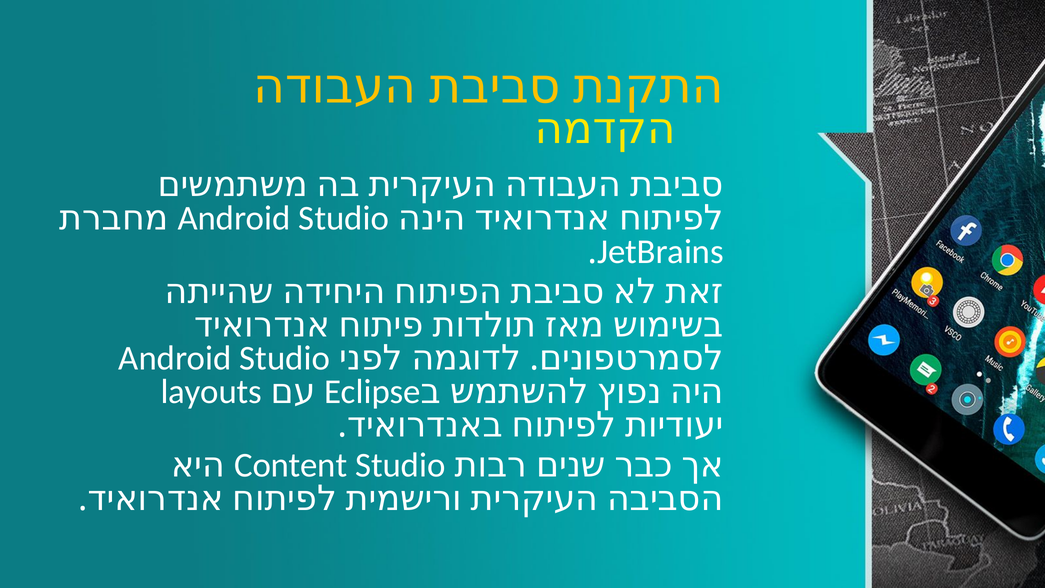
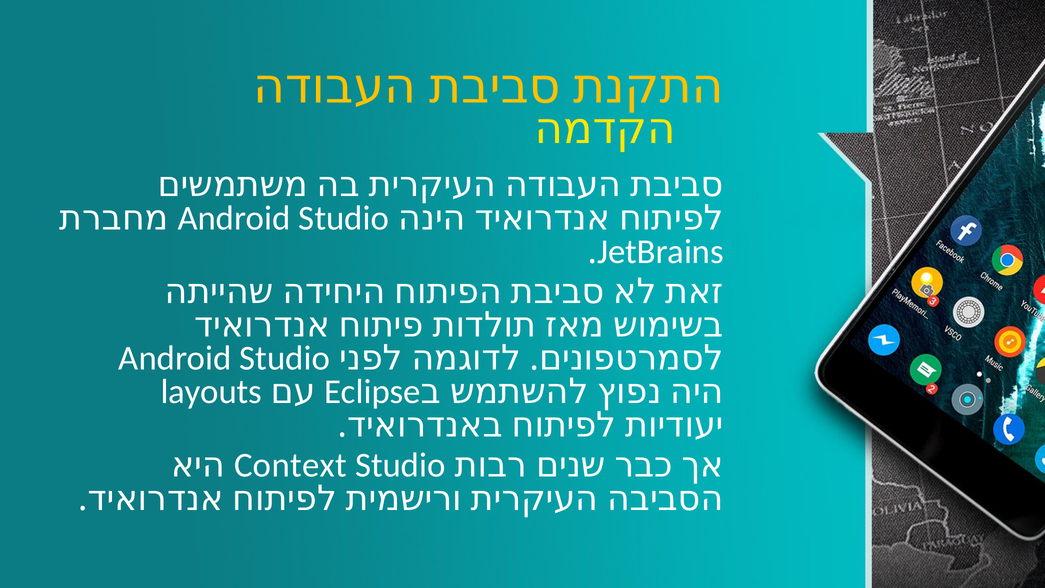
Content: Content -> Context (290, 465)
